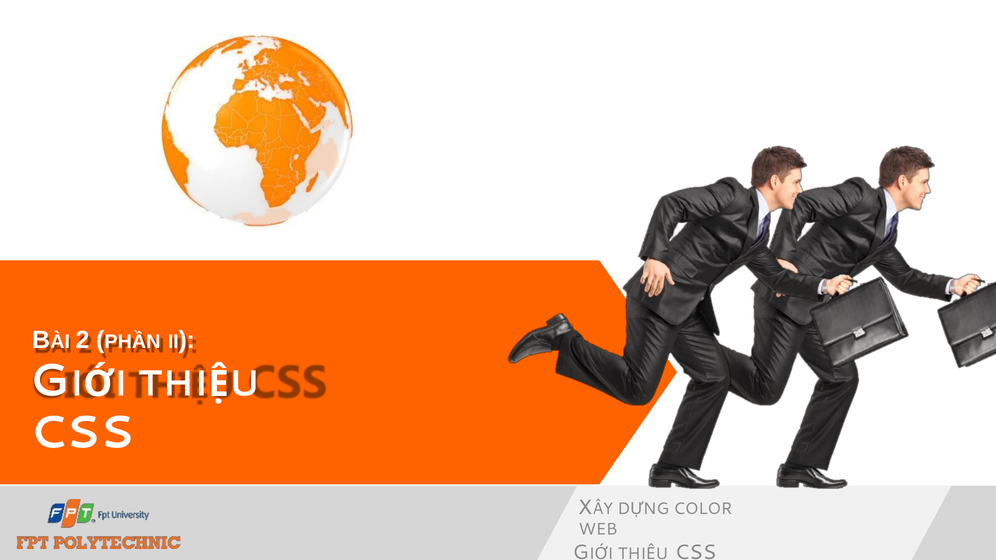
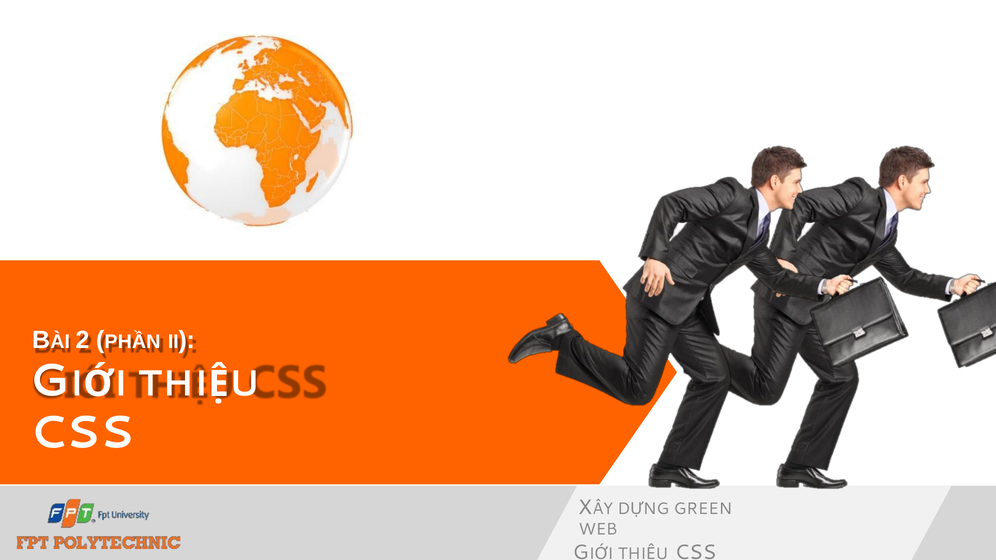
COLOR: COLOR -> GREEN (703, 509)
